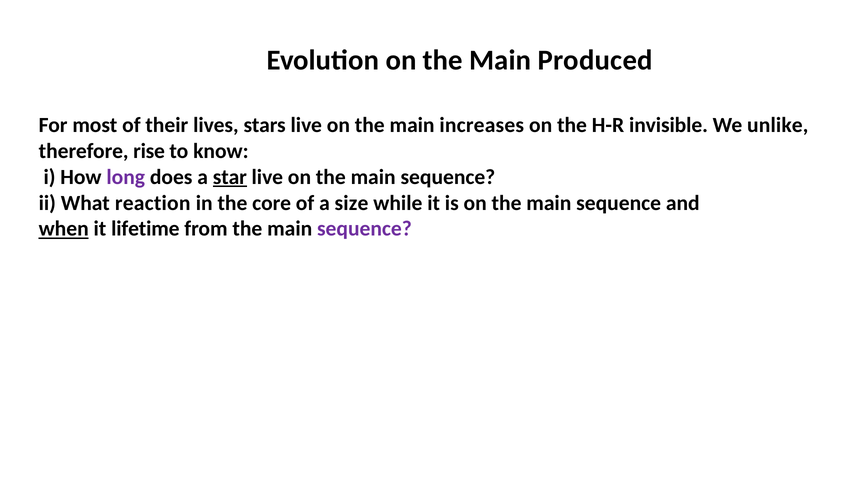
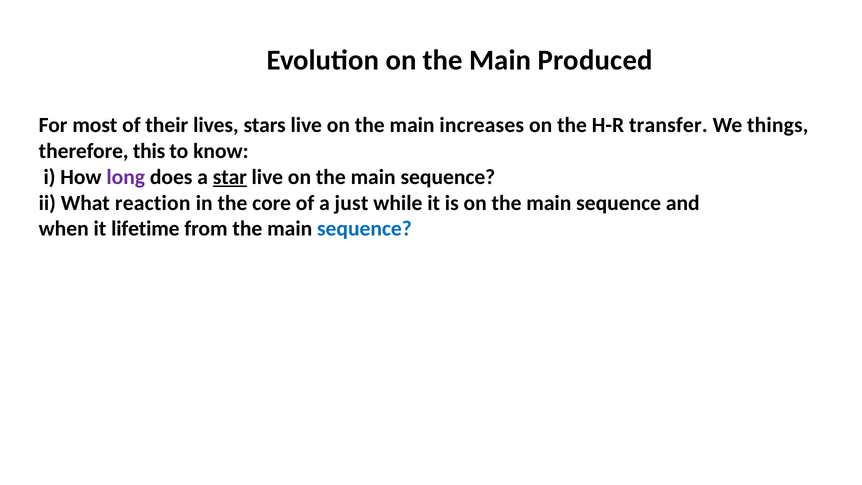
invisible: invisible -> transfer (668, 125)
unlike: unlike -> things (778, 125)
rise: rise -> this (149, 151)
size: size -> just (351, 203)
when underline: present -> none (64, 229)
sequence colour: purple -> blue (364, 229)
